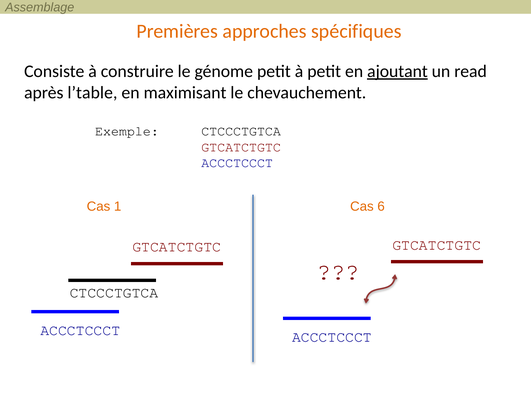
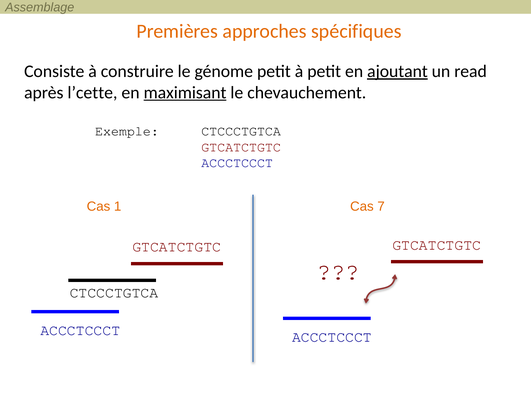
l’table: l’table -> l’cette (92, 93)
maximisant underline: none -> present (185, 93)
6: 6 -> 7 (381, 206)
